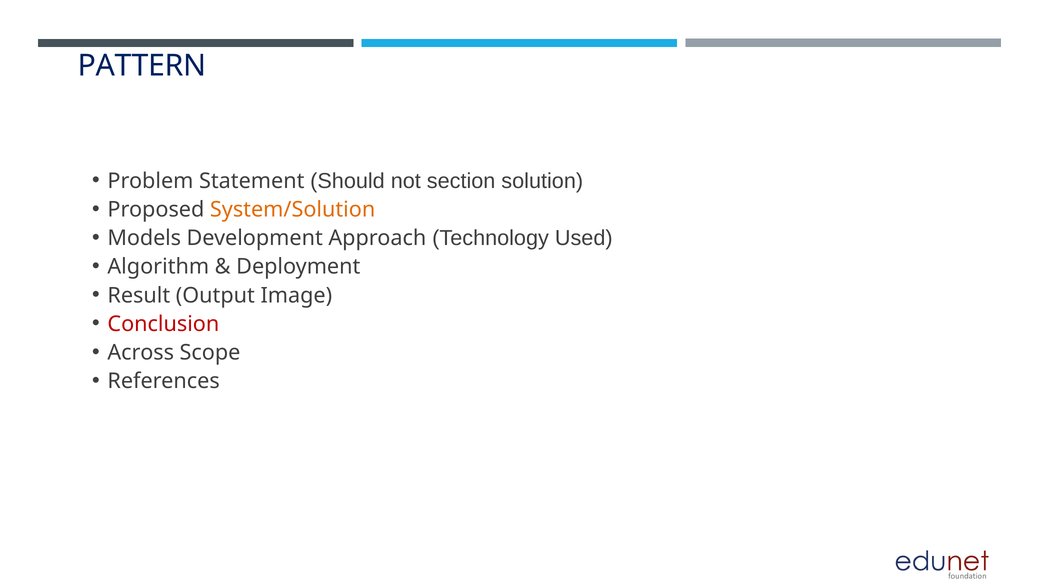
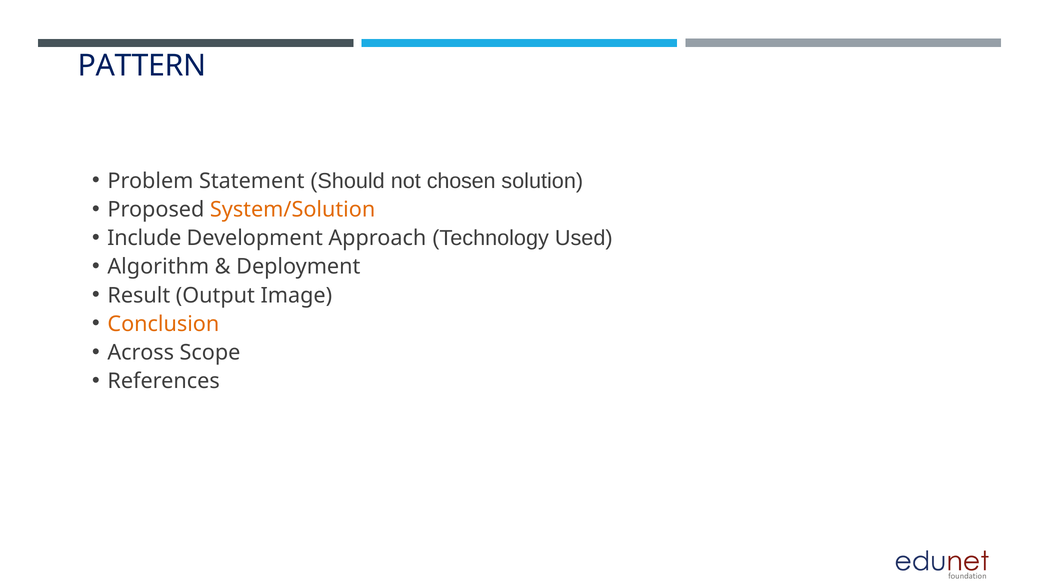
section: section -> chosen (461, 181)
Models: Models -> Include (144, 238)
Conclusion colour: red -> orange (163, 324)
